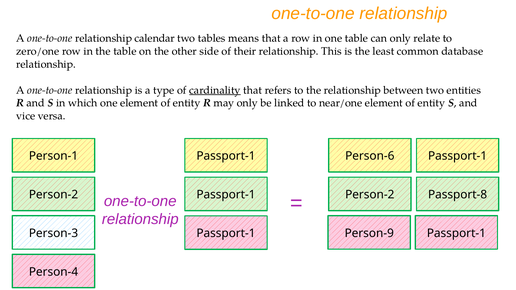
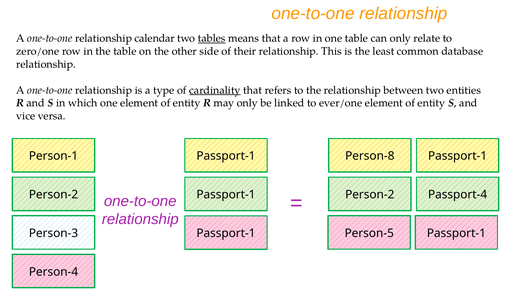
tables underline: none -> present (212, 38)
near/one: near/one -> ever/one (341, 103)
Person-6: Person-6 -> Person-8 (370, 156)
Passport-8: Passport-8 -> Passport-4 (458, 195)
Person-9: Person-9 -> Person-5 (369, 233)
